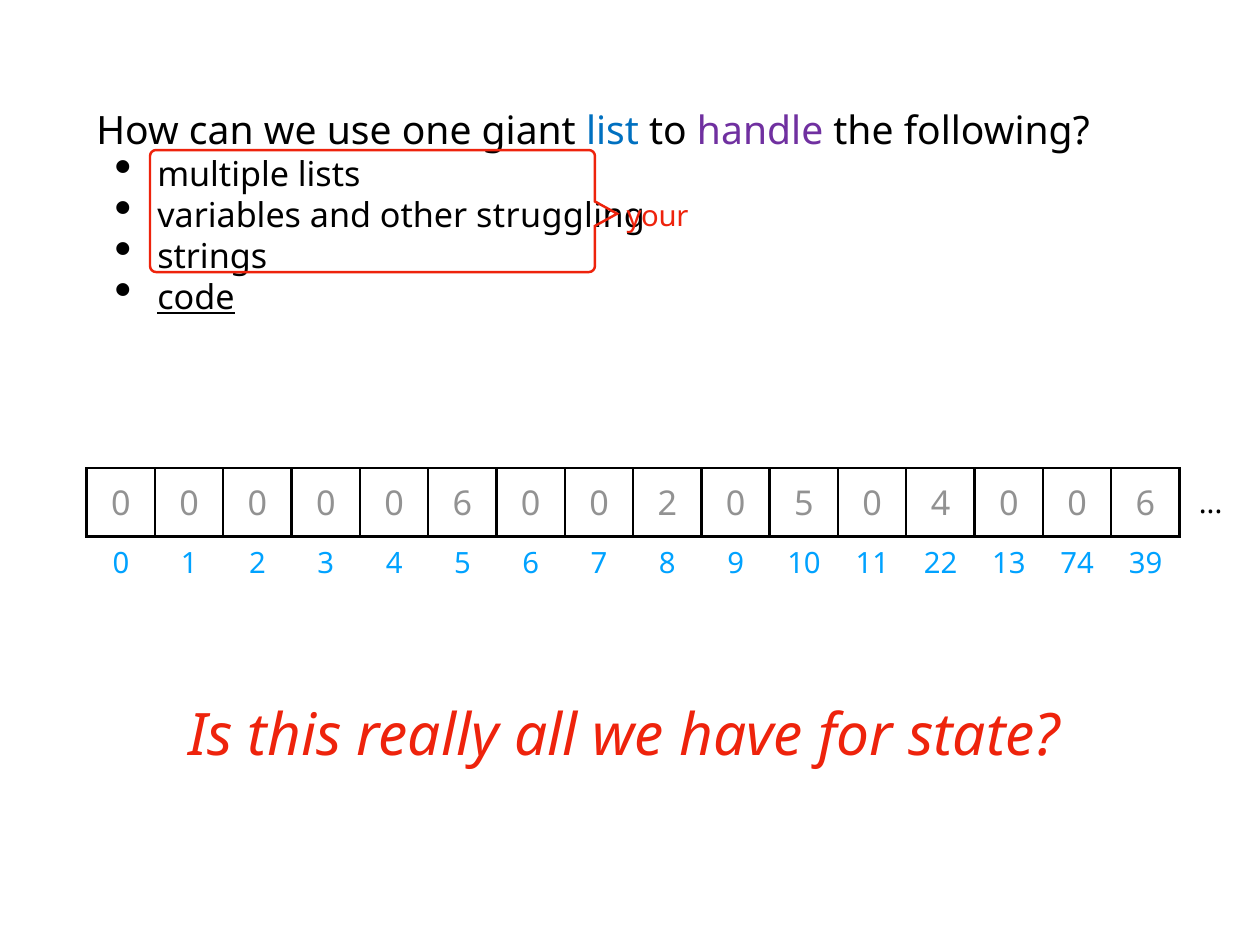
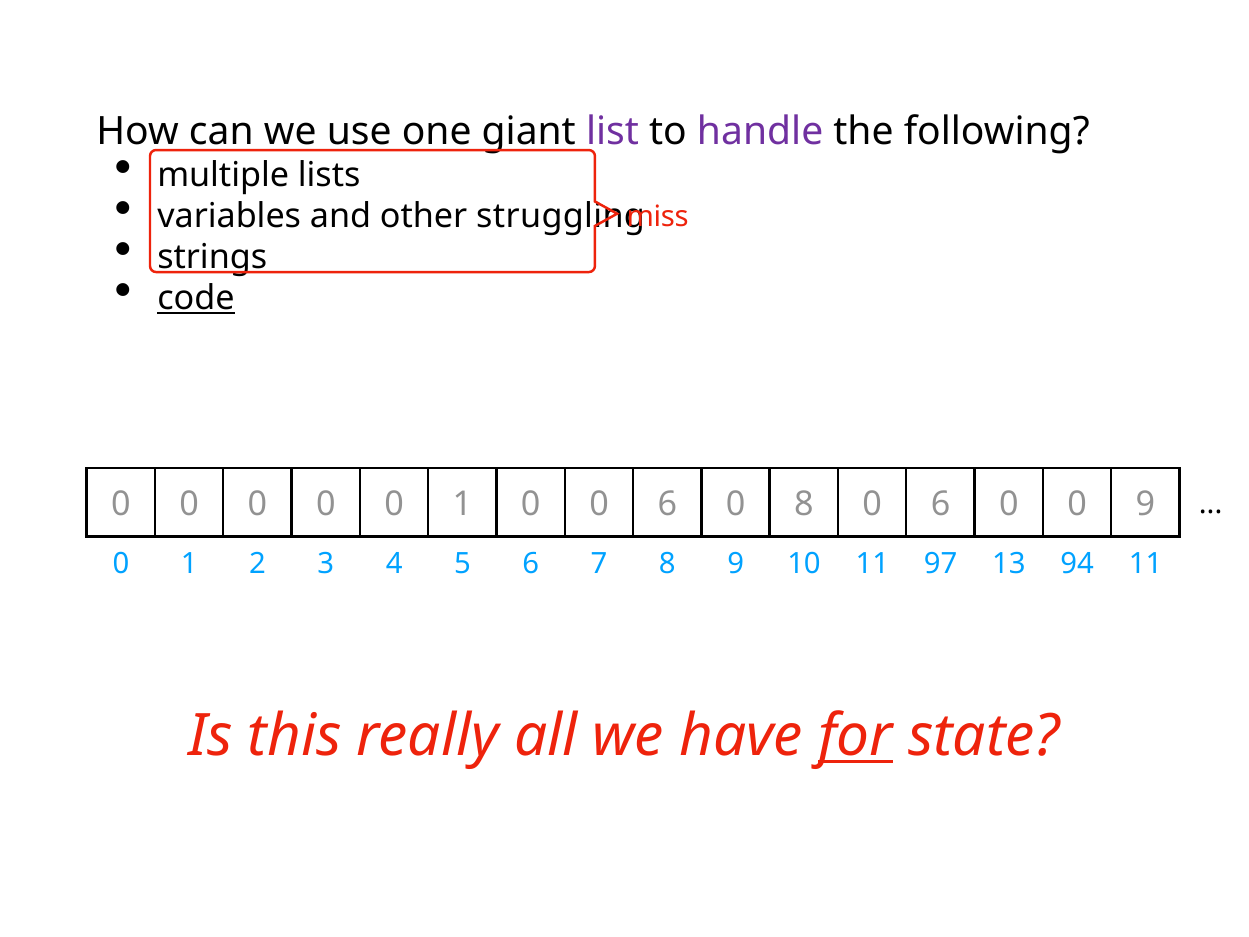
list colour: blue -> purple (612, 132)
your: your -> miss (658, 217)
0 0 0 6: 6 -> 1 (462, 504)
0 0 2: 2 -> 6 (667, 504)
0 5: 5 -> 8 (804, 504)
4: 4 -> 6 (941, 504)
6: 6 -> 9 (1145, 504)
22: 22 -> 97 (941, 564)
74: 74 -> 94 (1077, 564)
6 39: 39 -> 11 (1146, 564)
for underline: none -> present (856, 736)
